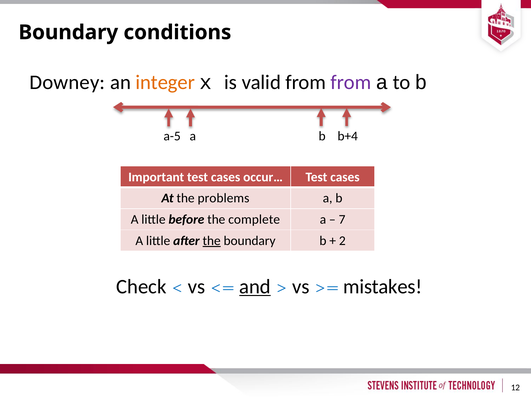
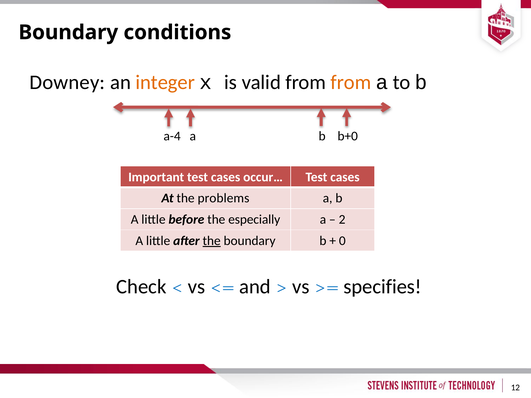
from colour: purple -> orange (351, 82)
a-5: a-5 -> a-4 (172, 136)
b+4: b+4 -> b+0 (348, 136)
complete: complete -> especially (254, 220)
7: 7 -> 2 (342, 220)
2: 2 -> 0 (342, 241)
and underline: present -> none (255, 287)
mistakes: mistakes -> specifies (383, 287)
